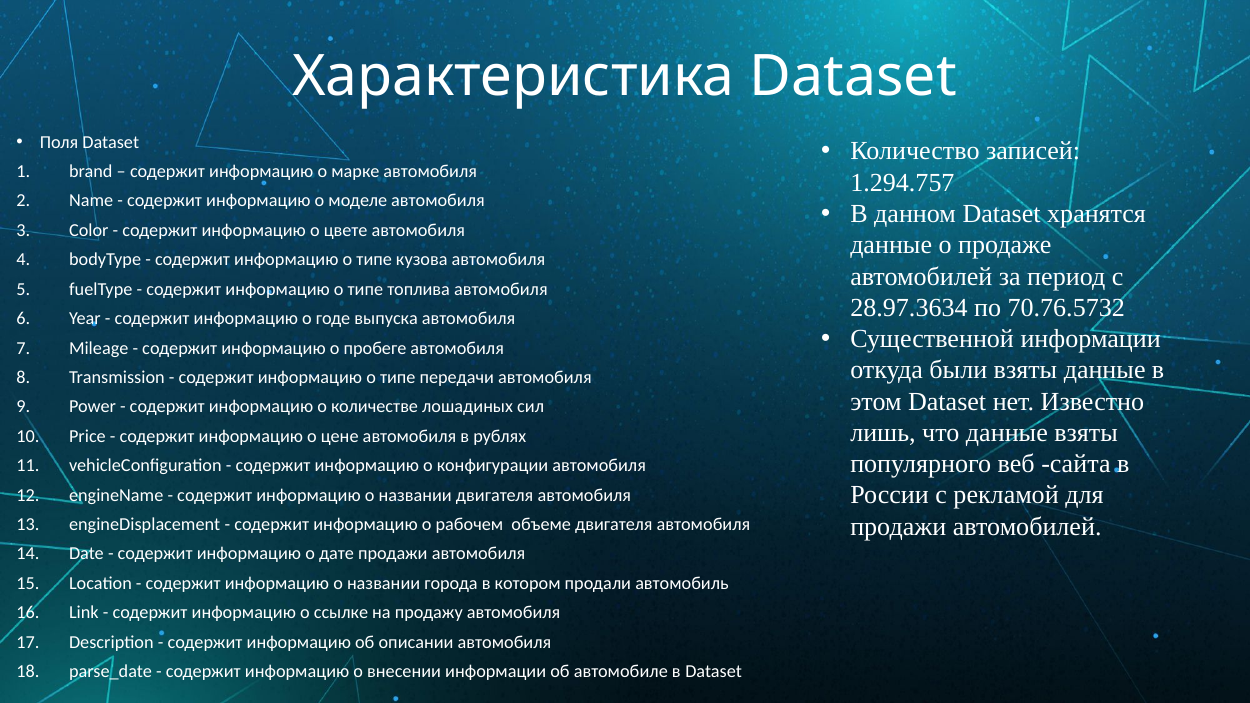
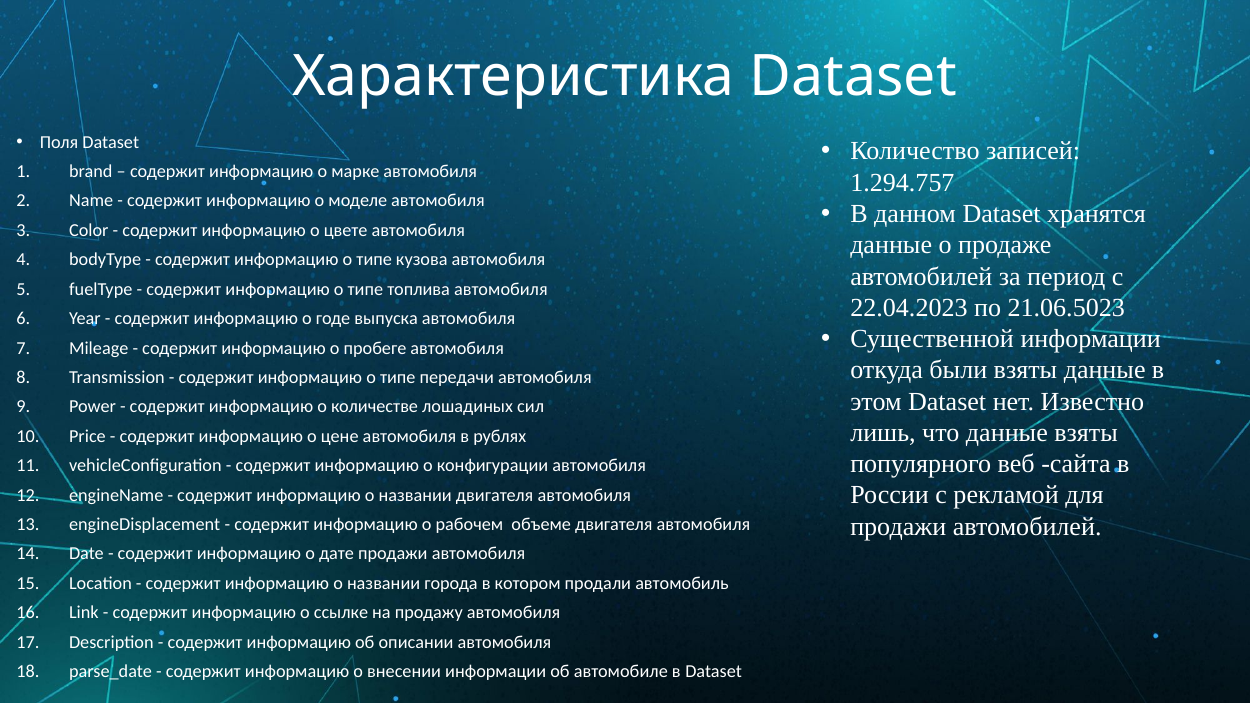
28.97.3634: 28.97.3634 -> 22.04.2023 (909, 308)
70.76.5732: 70.76.5732 -> 21.06.5023 (1066, 308)
